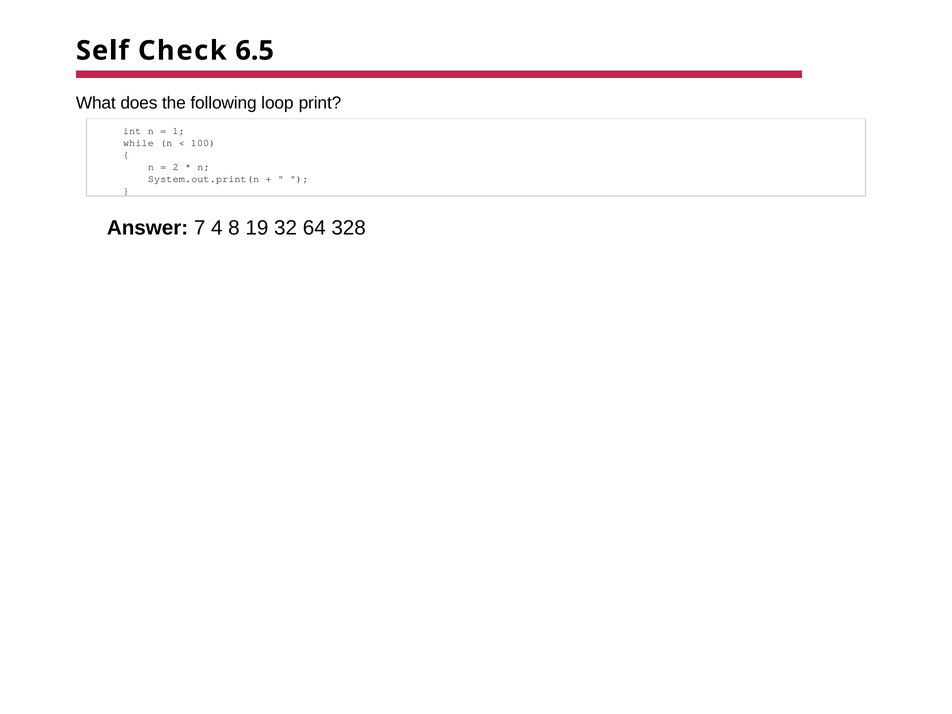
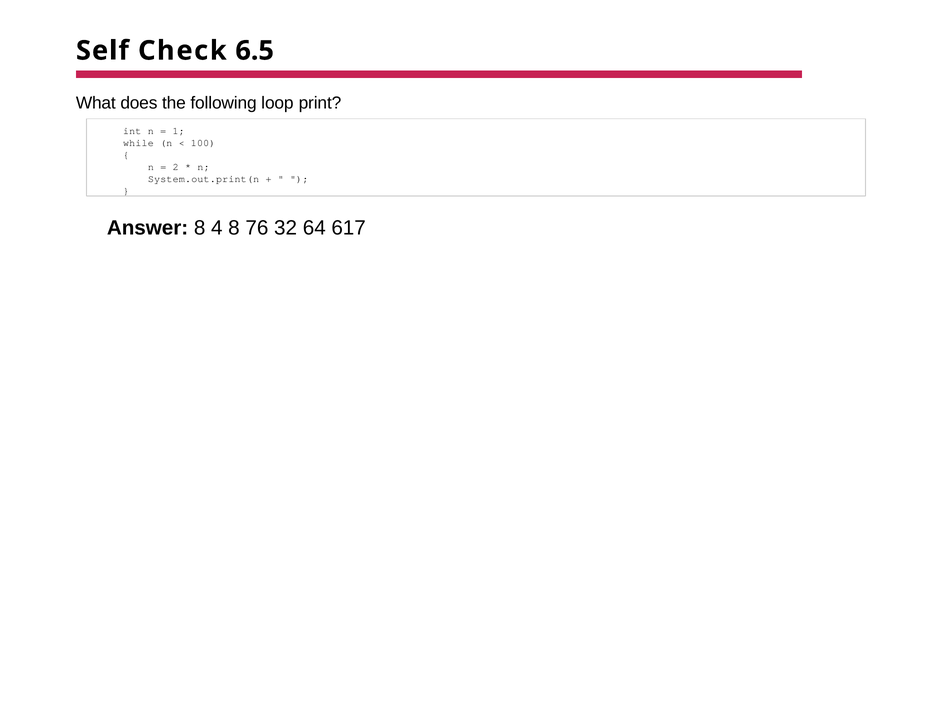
Answer 7: 7 -> 8 (200, 228)
19: 19 -> 76 (257, 228)
328: 328 -> 617 (349, 228)
